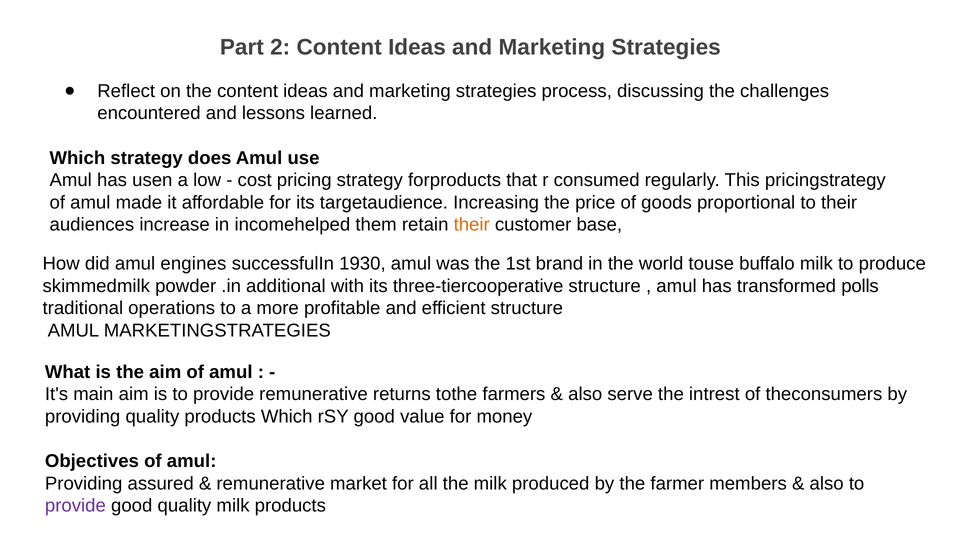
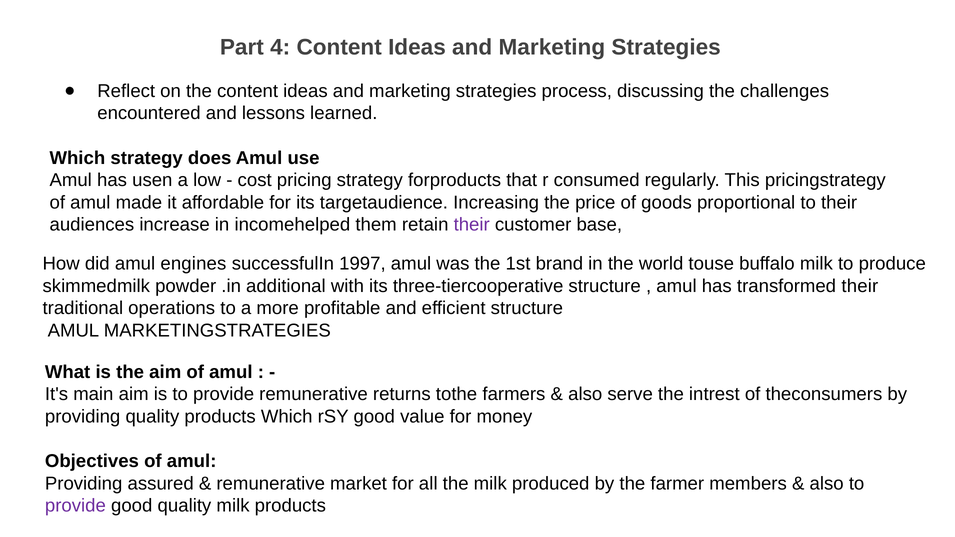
2: 2 -> 4 (280, 47)
their colour: orange -> purple (472, 225)
1930: 1930 -> 1997 (362, 264)
transformed polls: polls -> their (860, 286)
